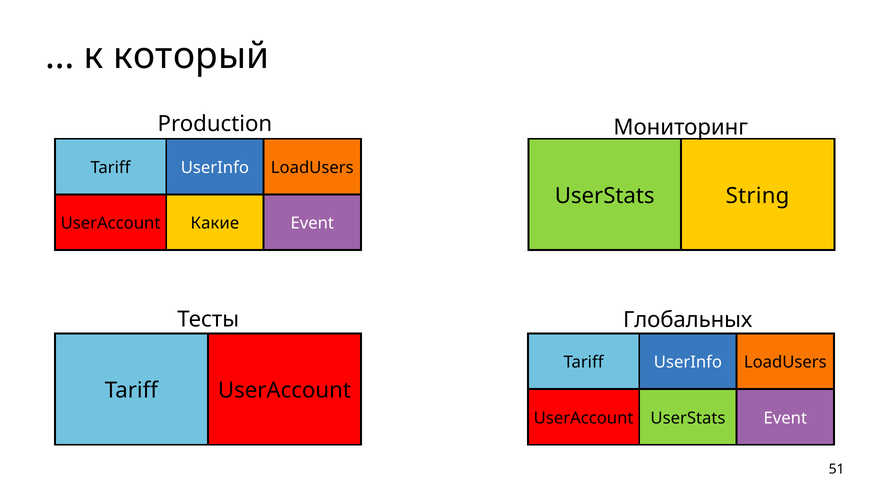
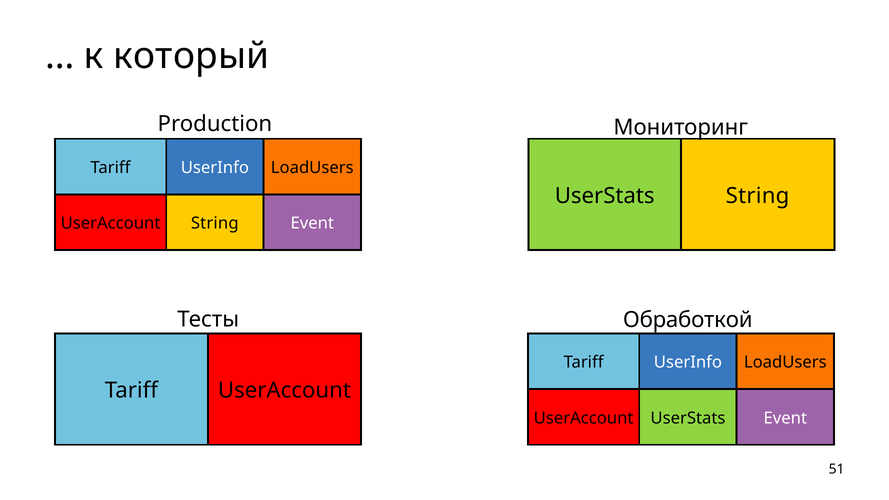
Какие: Какие -> String (215, 223)
Глобальных: Глобальных -> Обработкой (688, 320)
